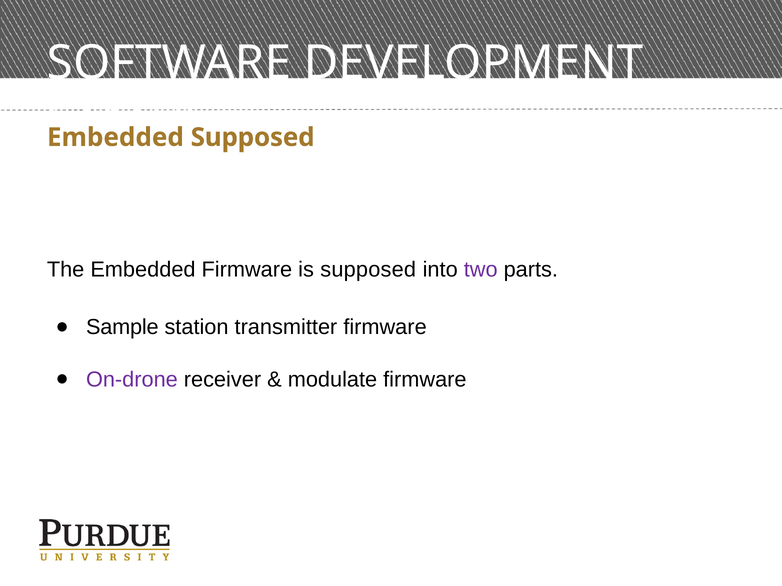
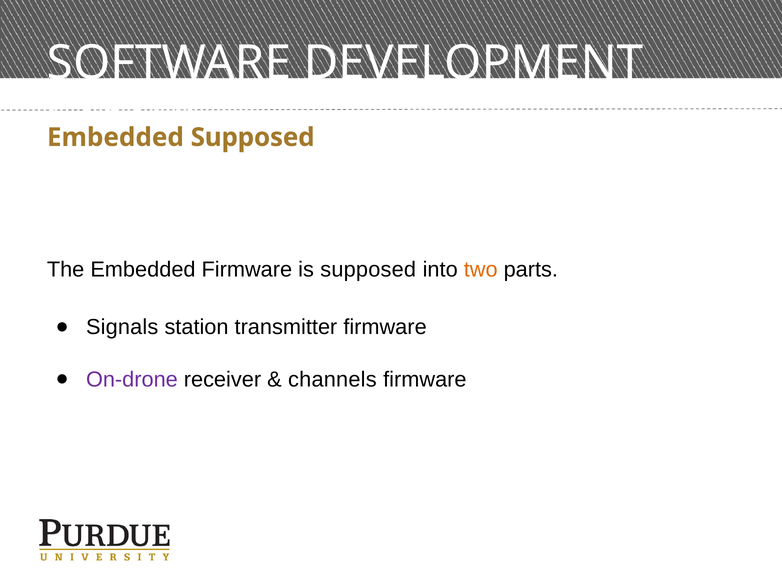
two colour: purple -> orange (481, 270)
Sample: Sample -> Signals (122, 328)
modulate: modulate -> channels (332, 380)
